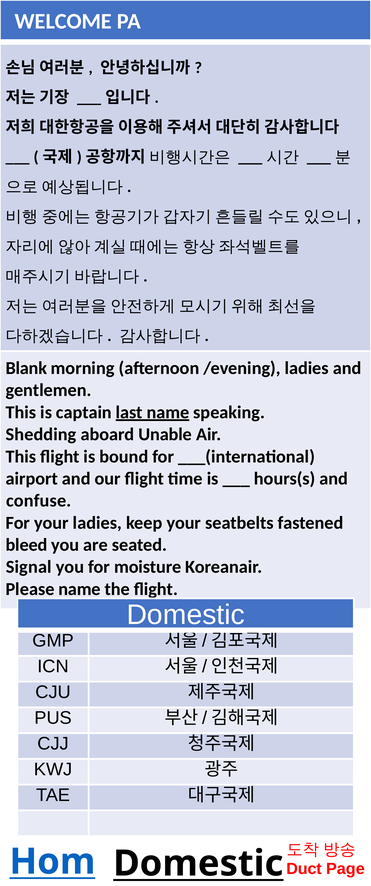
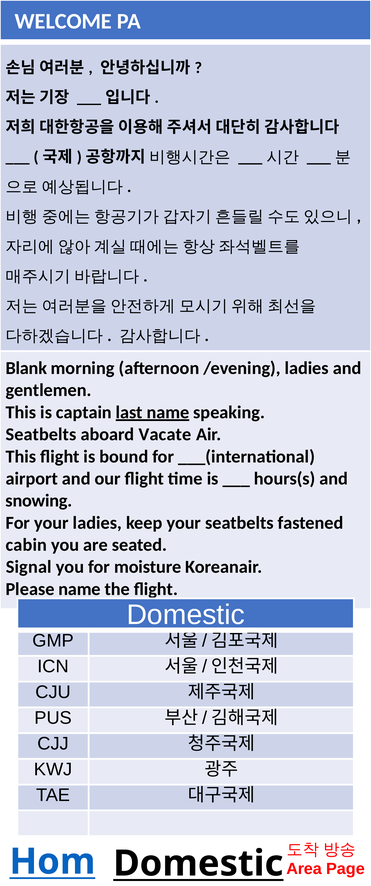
Shedding: Shedding -> Seatbelts (41, 435)
Unable: Unable -> Vacate (165, 435)
confuse: confuse -> snowing (39, 502)
bleed: bleed -> cabin (26, 546)
Duct: Duct -> Area (304, 870)
